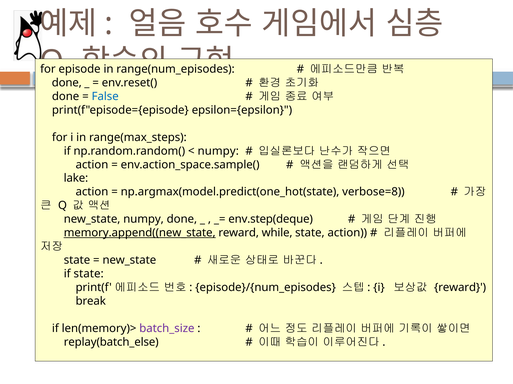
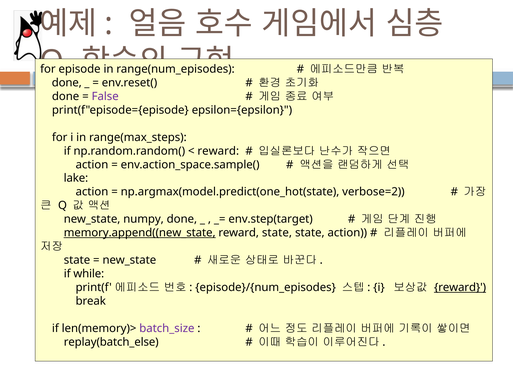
False colour: blue -> purple (105, 97)
numpy: numpy -> reward (218, 151)
verbose=8: verbose=8 -> verbose=2 (373, 192)
env.step(deque: env.step(deque -> env.step(target (271, 220)
reward while: while -> state (277, 233)
if state: state -> while (89, 274)
reward underline: none -> present (460, 288)
